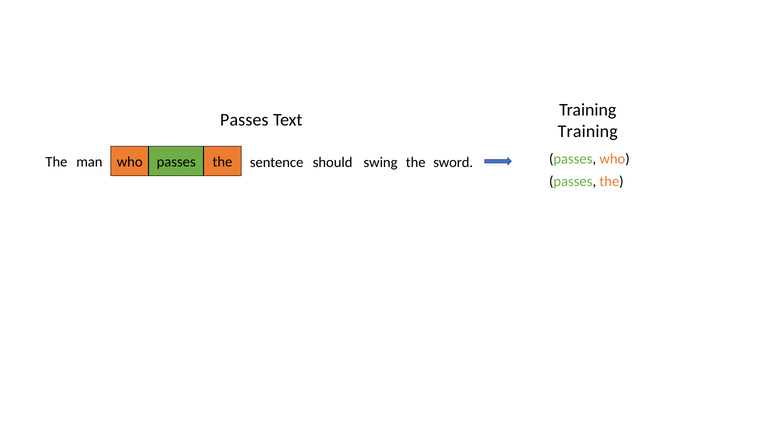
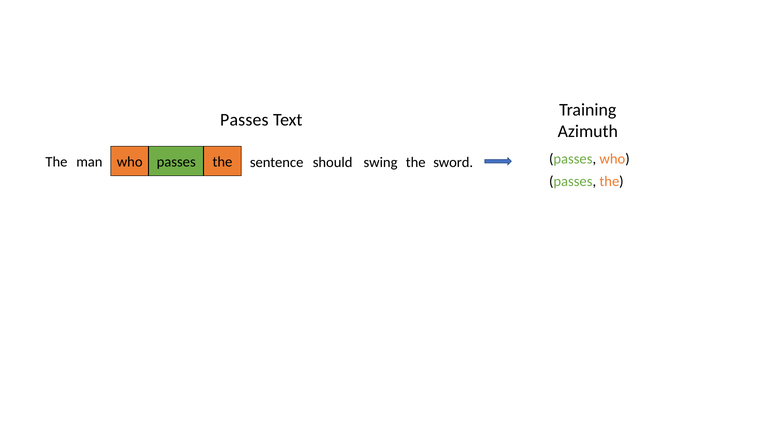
Training: Training -> Azimuth (588, 131)
